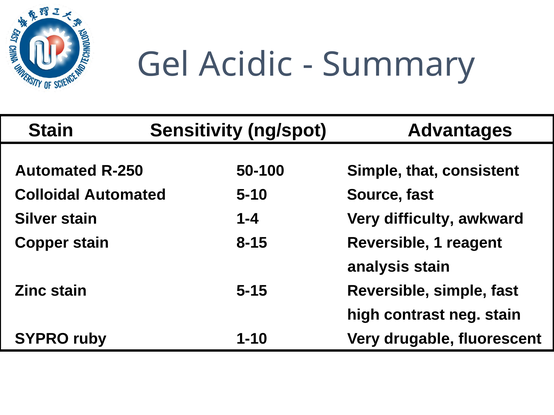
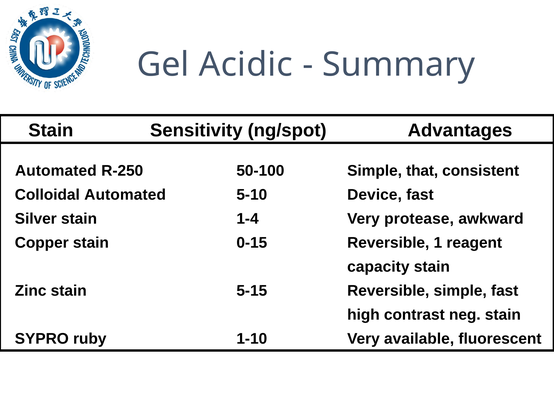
Source: Source -> Device (375, 195)
difficulty: difficulty -> protease (419, 219)
8-15: 8-15 -> 0-15 (252, 243)
analysis: analysis -> capacity (378, 267)
drugable: drugable -> available (419, 339)
